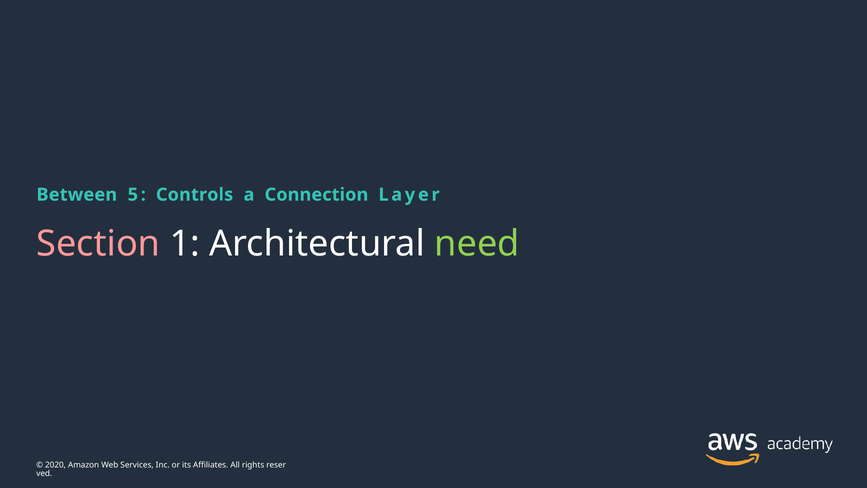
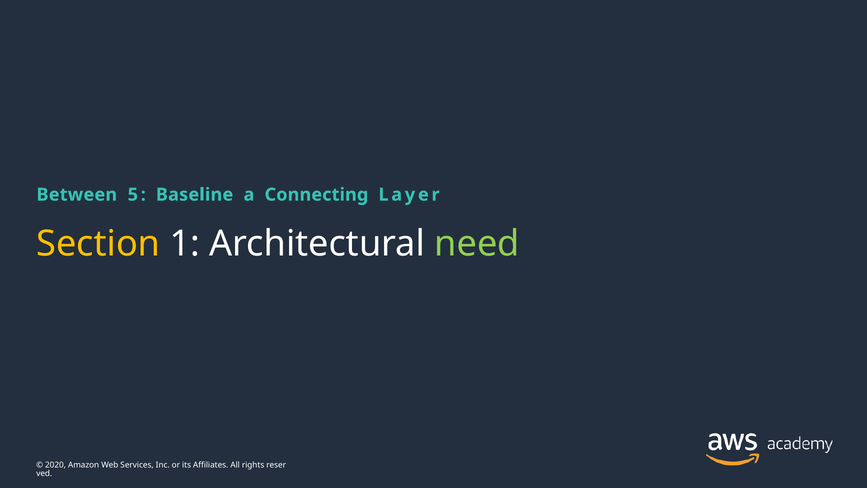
Controls: Controls -> Baseline (195, 195)
Connection: Connection -> Connecting (316, 195)
Section colour: pink -> yellow (98, 244)
